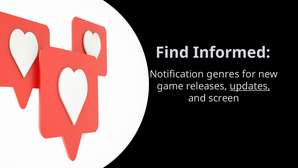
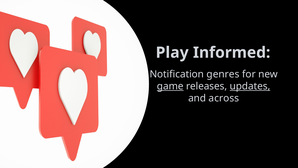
Find: Find -> Play (172, 52)
game underline: none -> present (170, 86)
screen: screen -> across (224, 98)
